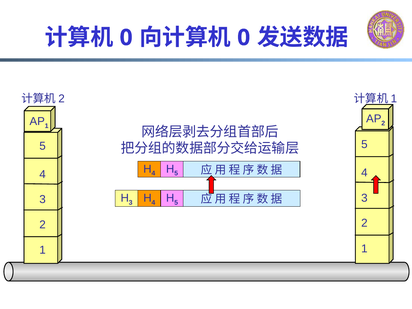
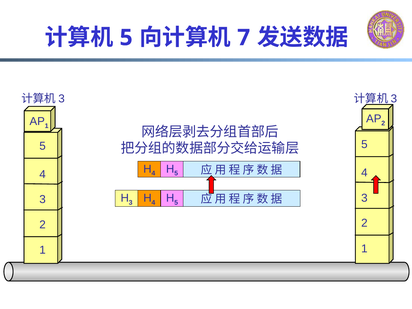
0: 0 -> 5 (126, 38)
0: 0 -> 7 (244, 38)
2: 2 -> 3 (62, 99)
1: 1 -> 3 (394, 99)
